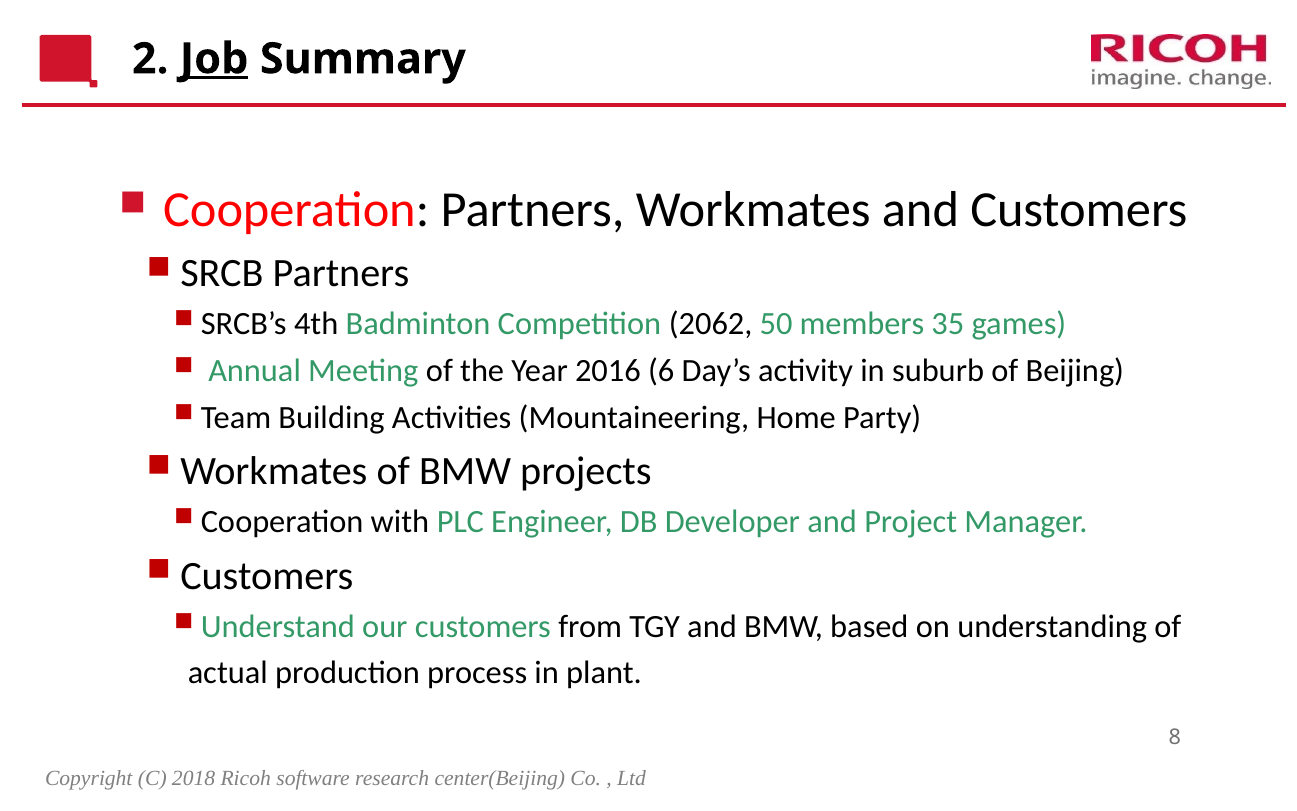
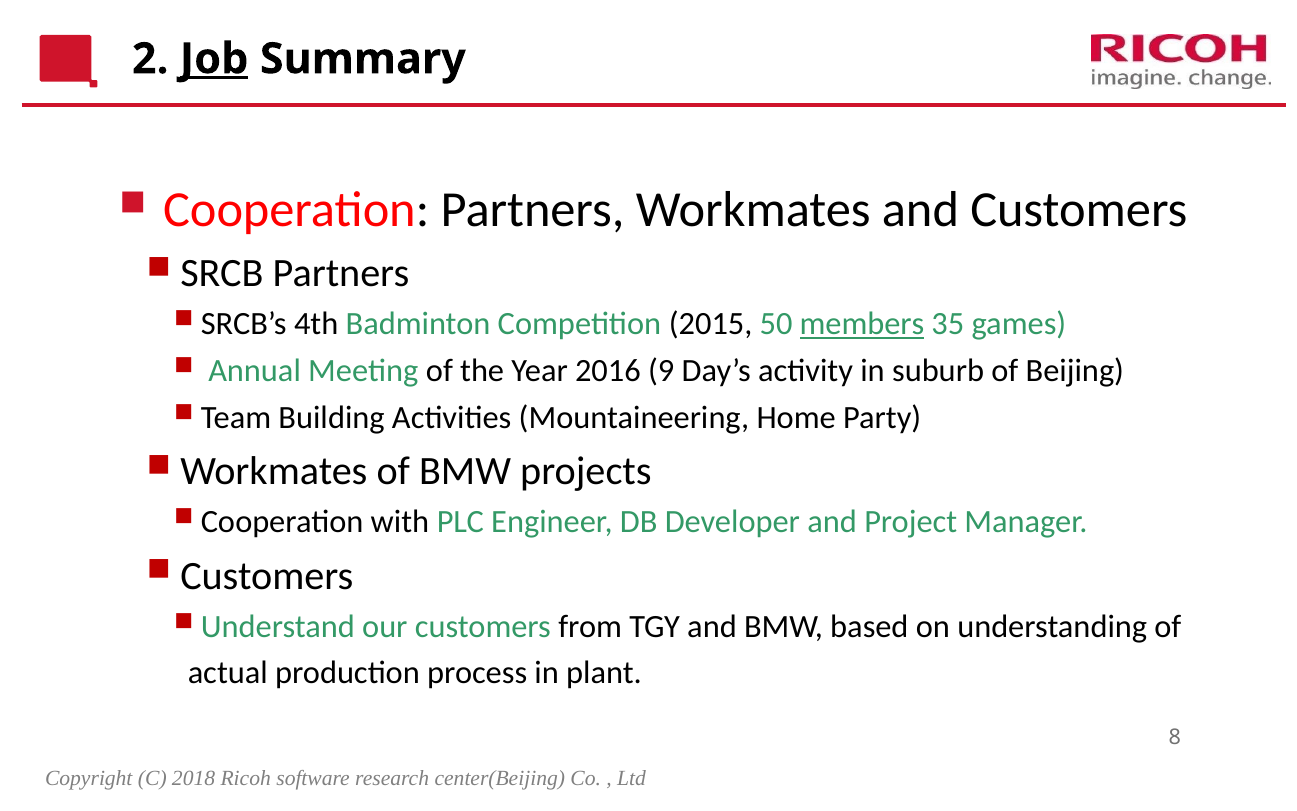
2062: 2062 -> 2015 (711, 324)
members underline: none -> present (862, 324)
6: 6 -> 9 (661, 371)
